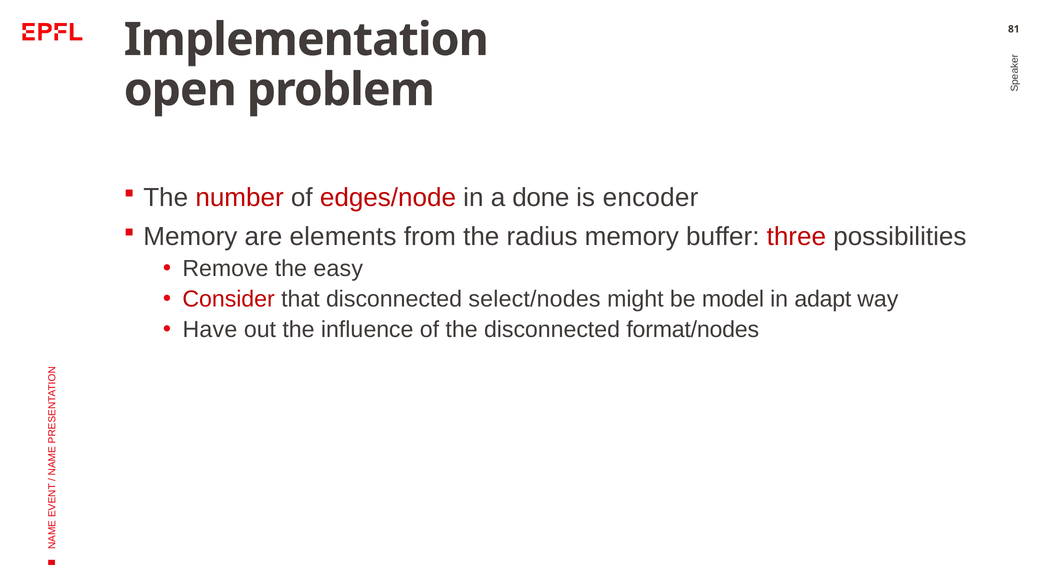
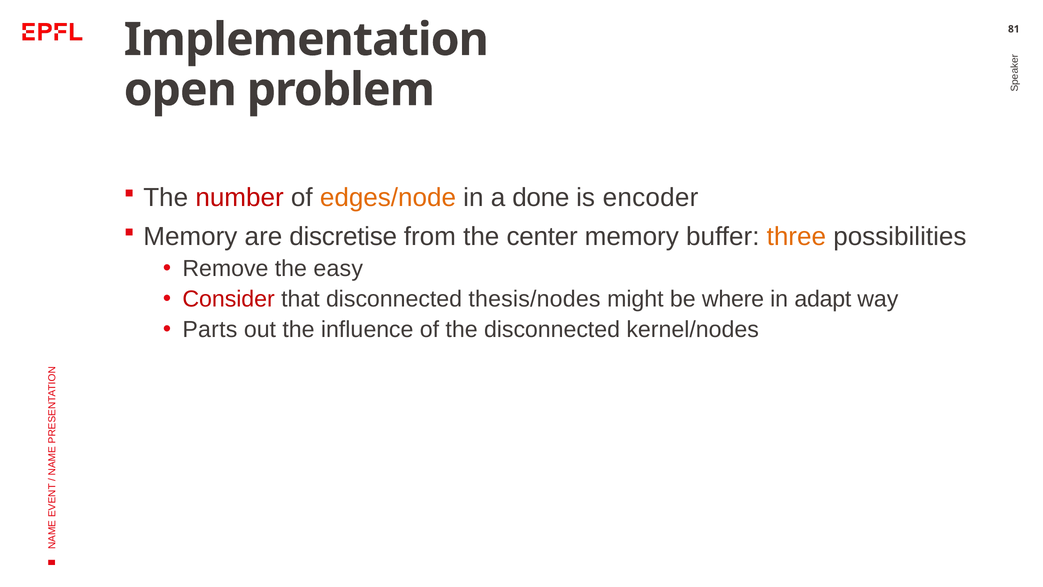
edges/node colour: red -> orange (388, 198)
elements: elements -> discretise (343, 237)
radius: radius -> center (542, 237)
three colour: red -> orange (796, 237)
select/nodes: select/nodes -> thesis/nodes (534, 299)
model: model -> where (733, 299)
Have: Have -> Parts (210, 329)
format/nodes: format/nodes -> kernel/nodes (693, 329)
